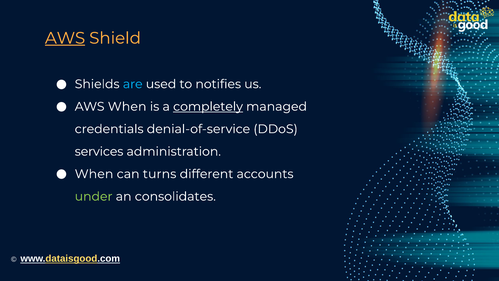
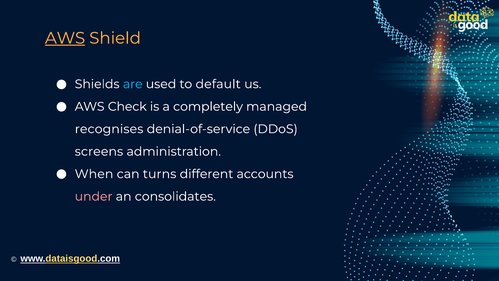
notifies: notifies -> default (218, 84)
AWS When: When -> Check (127, 106)
completely underline: present -> none (208, 106)
credentials: credentials -> recognises (109, 129)
services: services -> screens (99, 151)
under colour: light green -> pink (94, 196)
